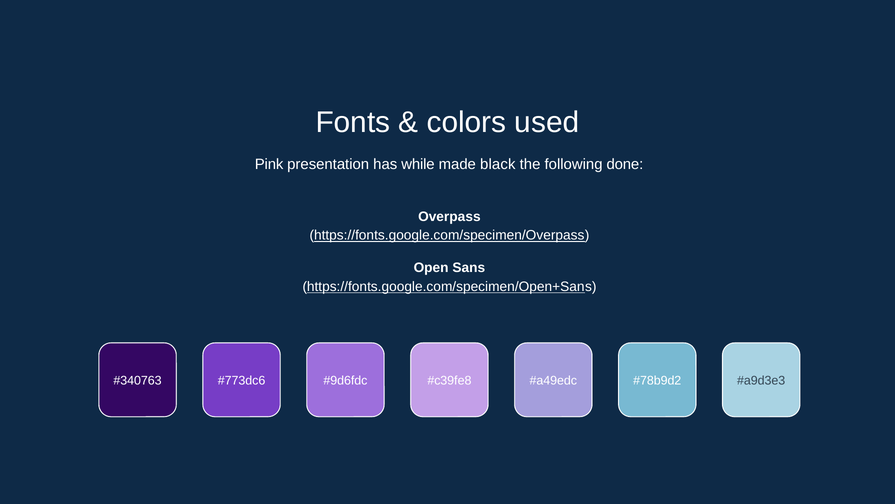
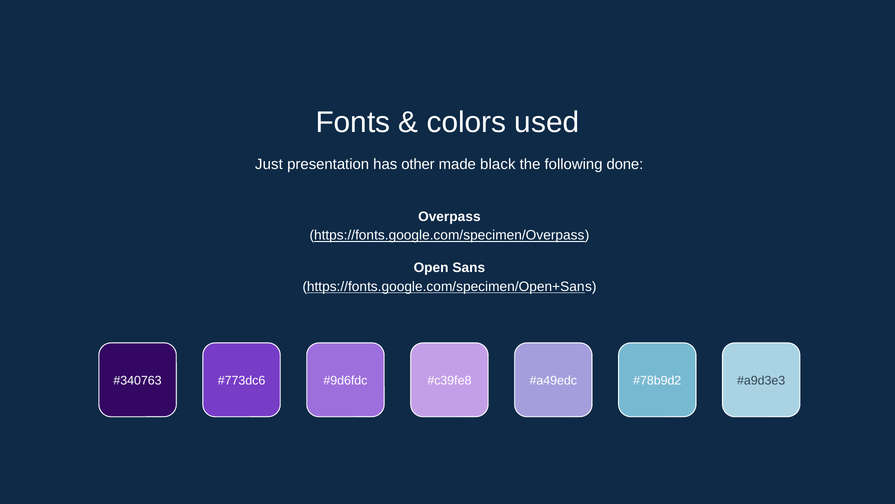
Pink: Pink -> Just (269, 164)
while: while -> other (418, 164)
